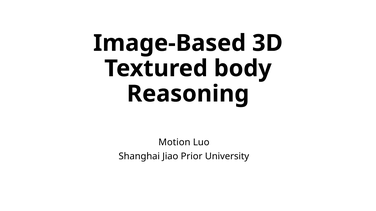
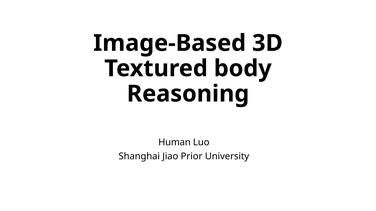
Motion: Motion -> Human (174, 142)
